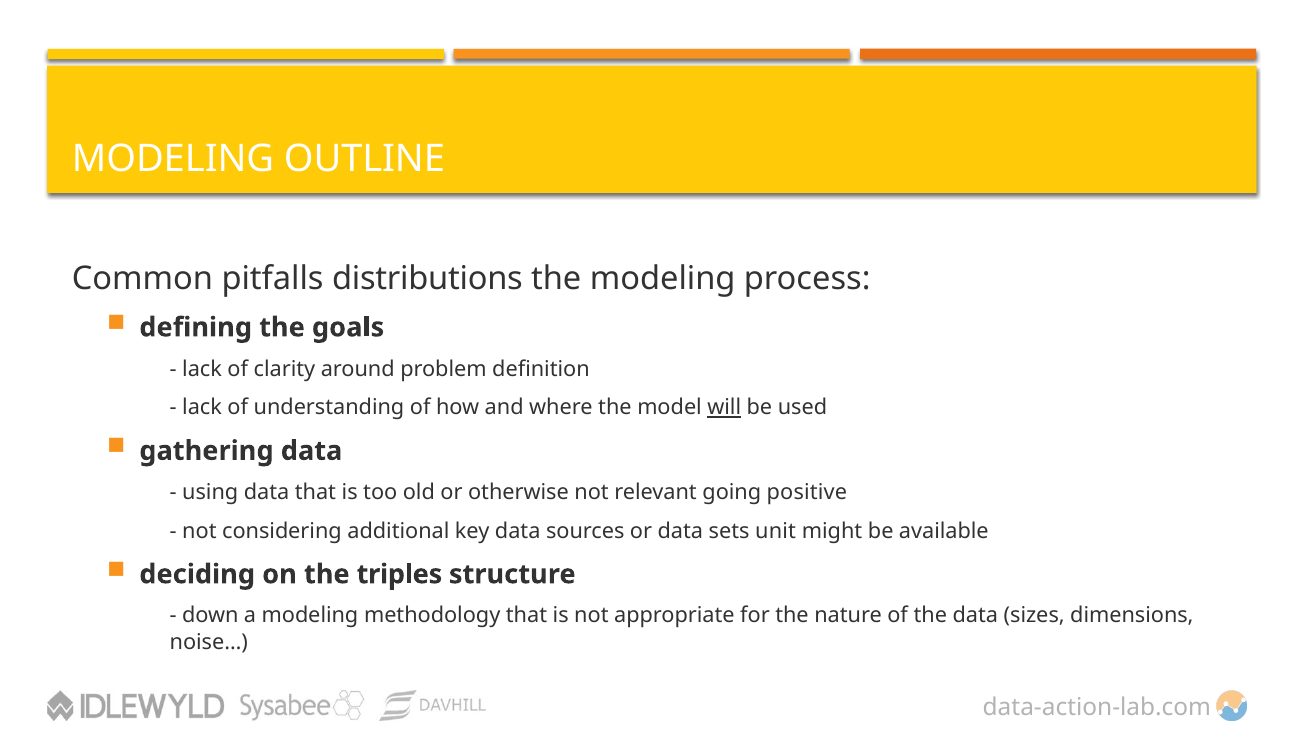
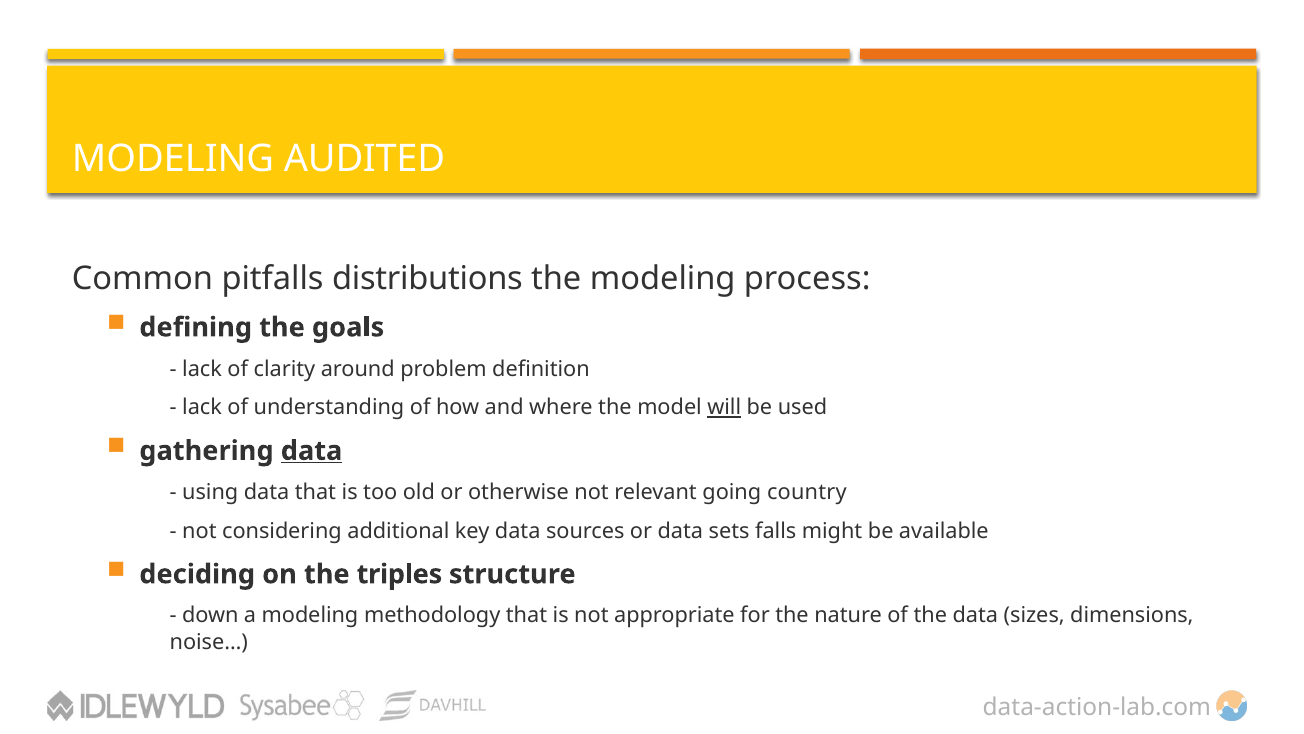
OUTLINE: OUTLINE -> AUDITED (365, 158)
data underline: none -> present (312, 451)
positive: positive -> country (807, 492)
unit: unit -> falls (776, 531)
